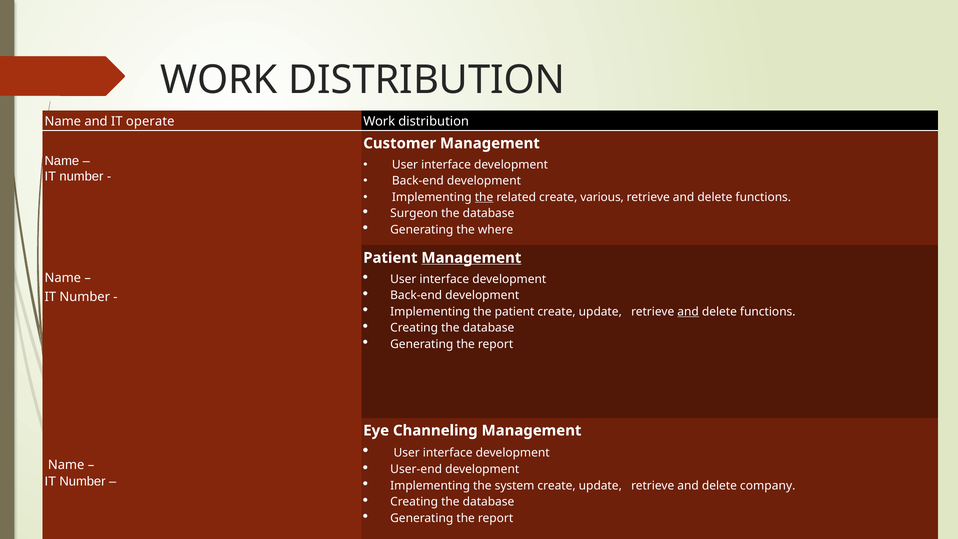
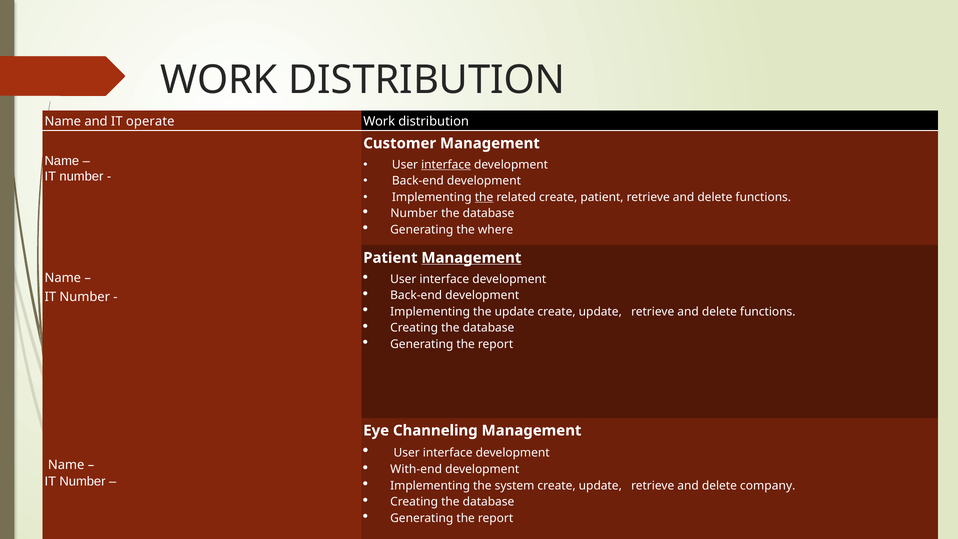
interface underline: none -> present (446, 165)
create various: various -> patient (602, 197)
Surgeon: Surgeon -> Number (414, 213)
the patient: patient -> update (515, 312)
and underline: present -> none (688, 312)
User-end: User-end -> With-end (416, 469)
